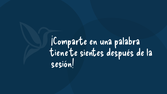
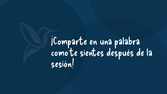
tiene: tiene -> como (60, 52)
